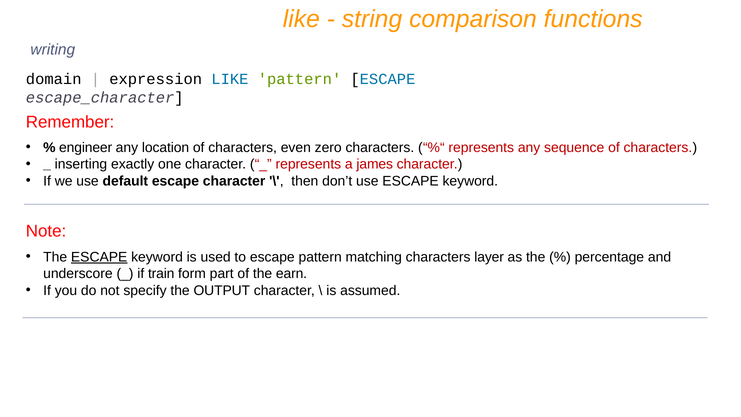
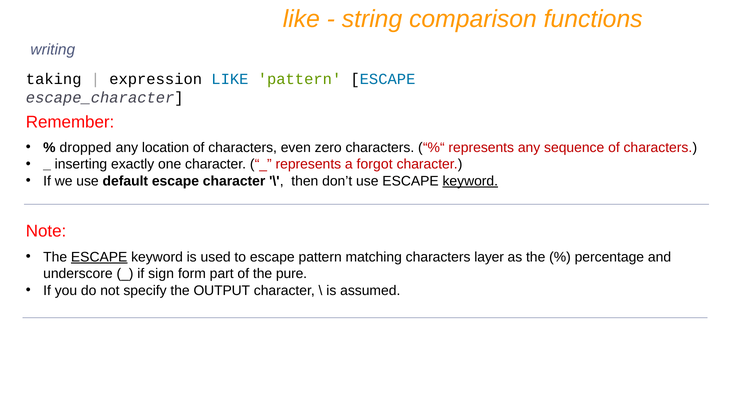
domain: domain -> taking (54, 79)
engineer: engineer -> dropped (86, 148)
james: james -> forgot (375, 164)
keyword underline: none -> present (470, 181)
train: train -> sign (161, 274)
earn: earn -> pure (292, 274)
